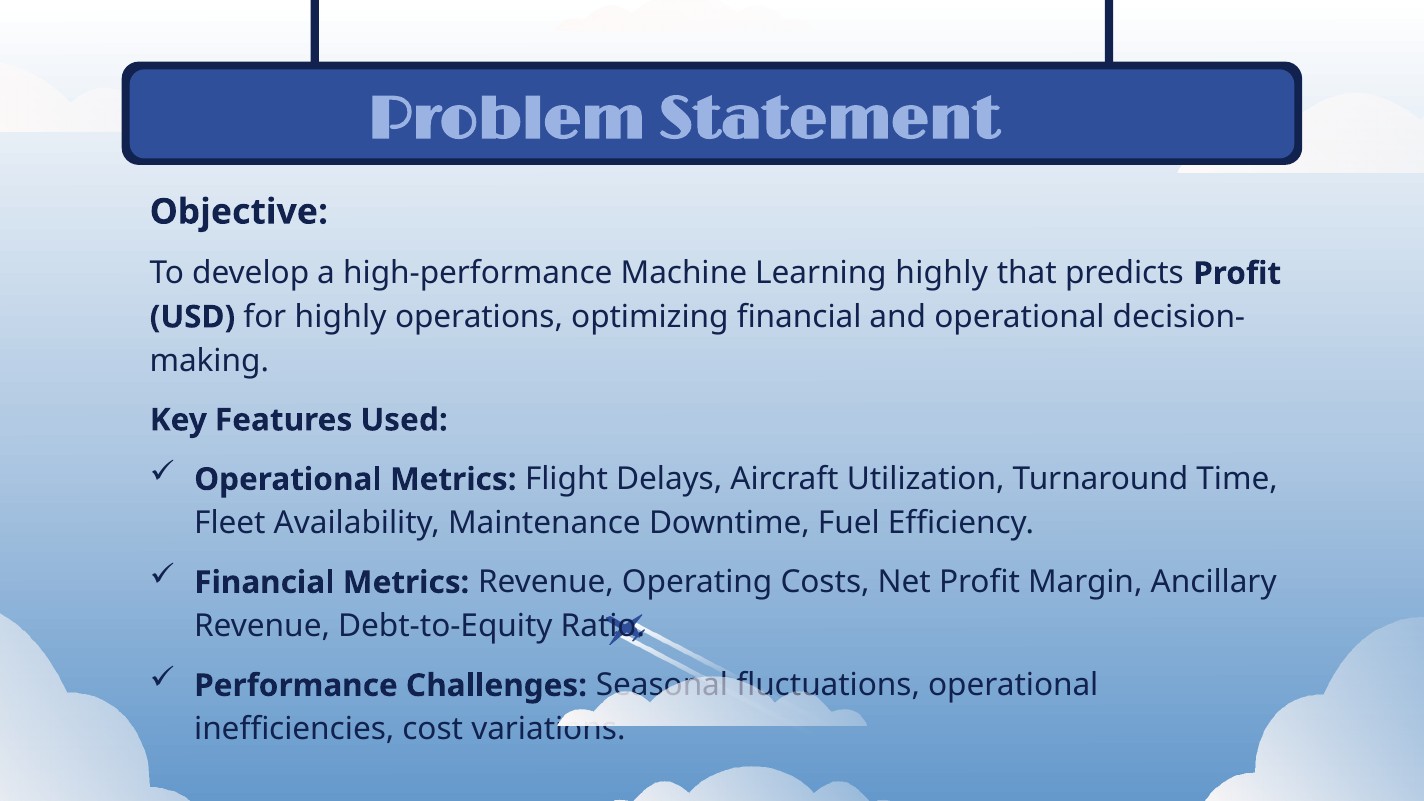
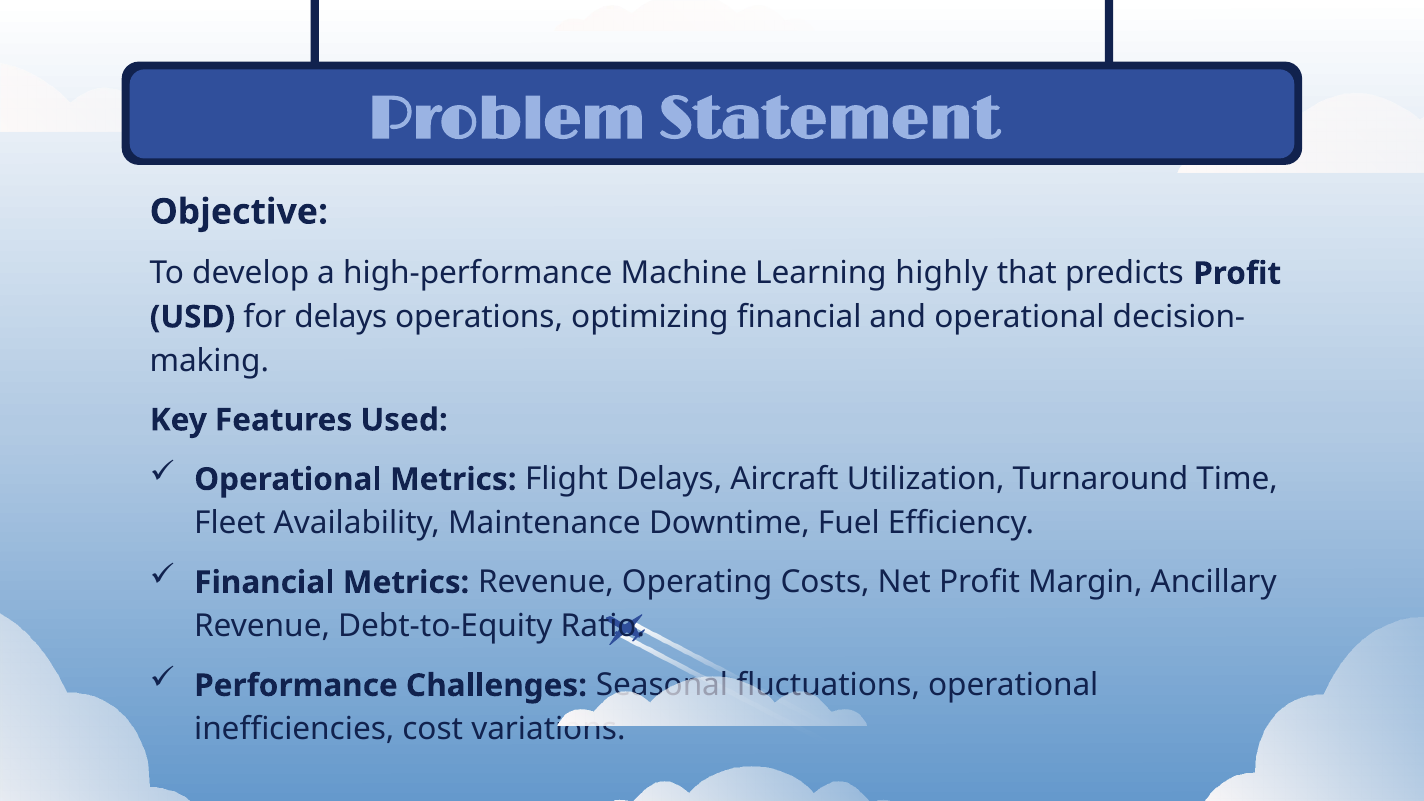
for highly: highly -> delays (341, 317)
